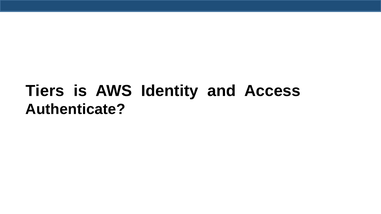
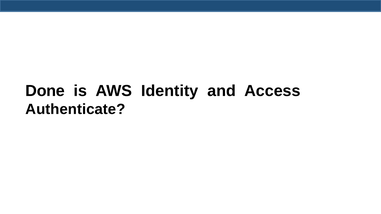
Tiers: Tiers -> Done (45, 91)
